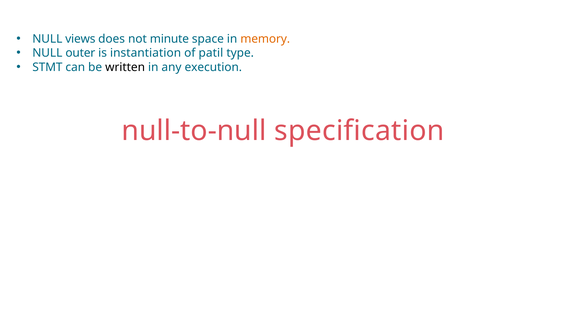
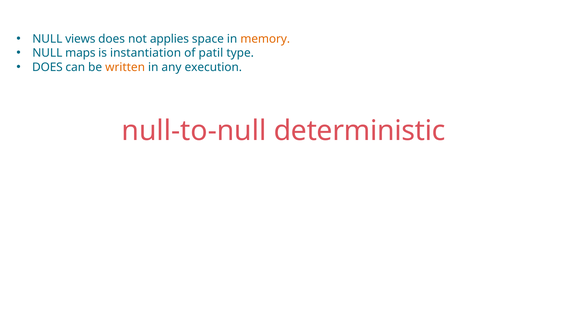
minute: minute -> applies (169, 39)
outer: outer -> maps (80, 53)
STMT: STMT -> DOES (47, 67)
written colour: black -> orange (125, 67)
specification: specification -> deterministic (360, 131)
